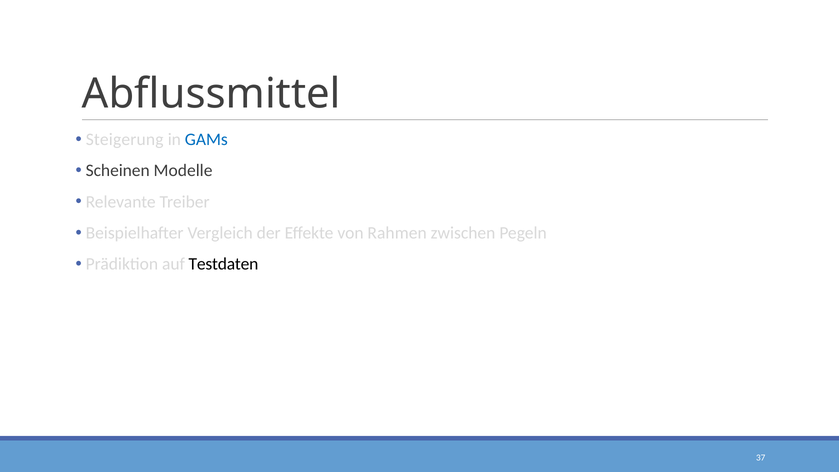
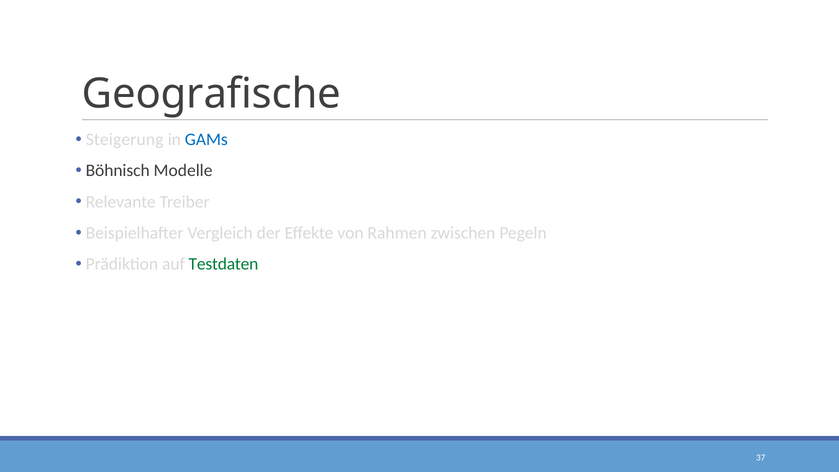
Abflussmittel: Abflussmittel -> Geografische (211, 94)
Scheinen: Scheinen -> Böhnisch (118, 171)
Testdaten colour: black -> green (223, 264)
